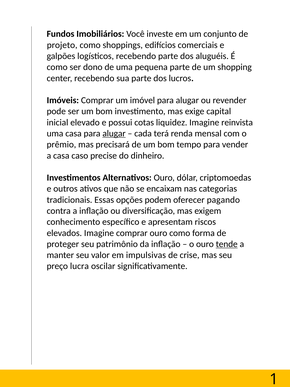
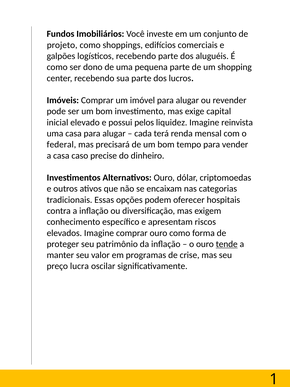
cotas: cotas -> pelos (144, 122)
alugar underline: present -> none (114, 133)
prêmio: prêmio -> federal (61, 144)
pagando: pagando -> hospitais (223, 200)
impulsivas: impulsivas -> programas (146, 255)
